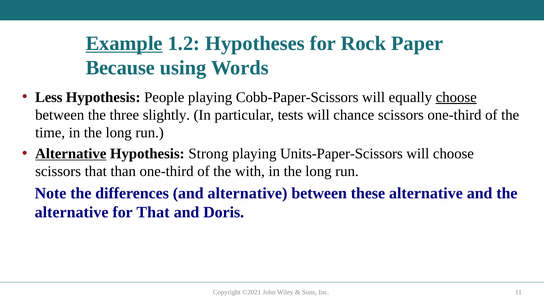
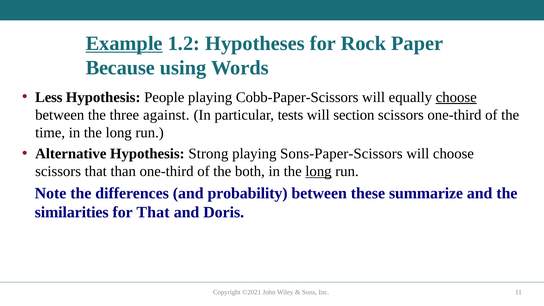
slightly: slightly -> against (166, 115)
chance: chance -> section (354, 115)
Alternative underline: present -> none (71, 154)
Units-Paper-Scissors: Units-Paper-Scissors -> Sons-Paper-Scissors (341, 154)
with: with -> both (250, 171)
long underline: none -> present (319, 171)
and alternative: alternative -> probability (248, 193)
these alternative: alternative -> summarize (426, 193)
alternative: alternative -> similarities (72, 212)
